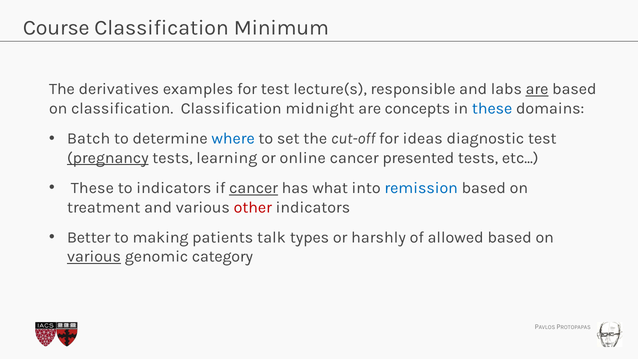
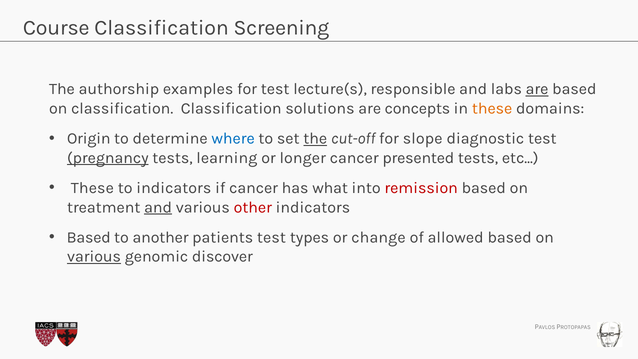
Minimum: Minimum -> Screening (281, 28)
derivatives: derivatives -> authorship (119, 89)
midnight: midnight -> solutions (320, 108)
these colour: blue -> orange (492, 108)
Batch: Batch -> Origin (89, 139)
the underline: none -> present (315, 139)
ideas: ideas -> slope (423, 139)
online: online -> longer (303, 158)
cancer underline: present -> none (254, 188)
remission colour: blue -> red (421, 188)
and underline: none -> present (158, 207)
Better: Better -> Based (89, 237)
making: making -> another (161, 237)
patients talk: talk -> test (271, 237)
harshly: harshly -> change (378, 237)
category: category -> discover (222, 257)
